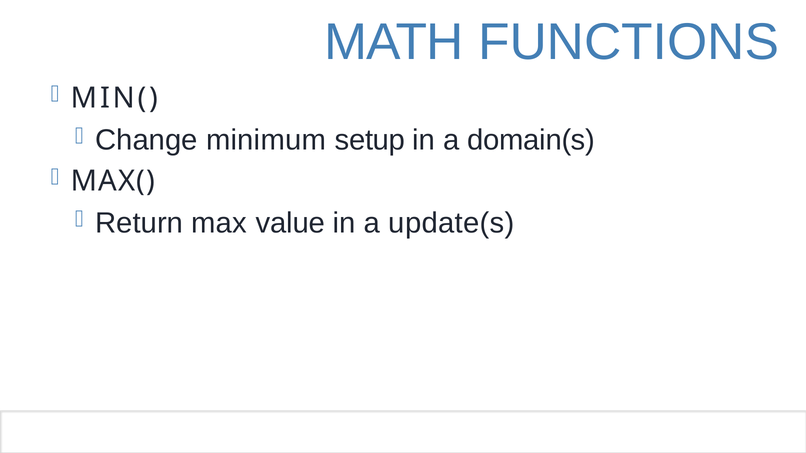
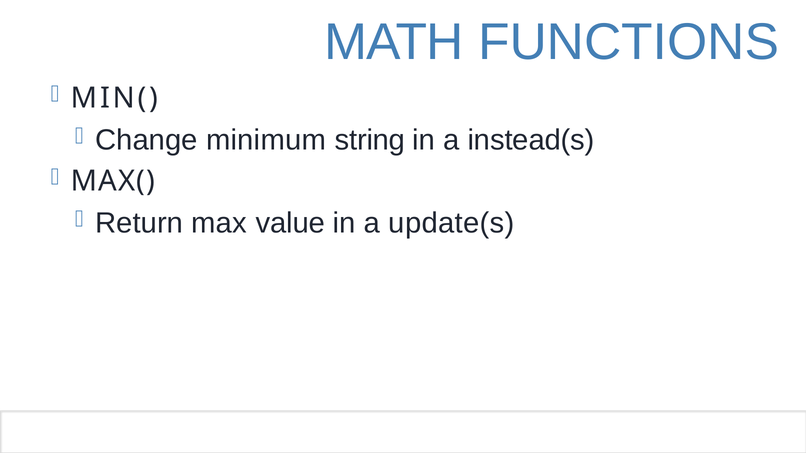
setup: setup -> string (370, 140)
domain(s: domain(s -> instead(s (531, 140)
